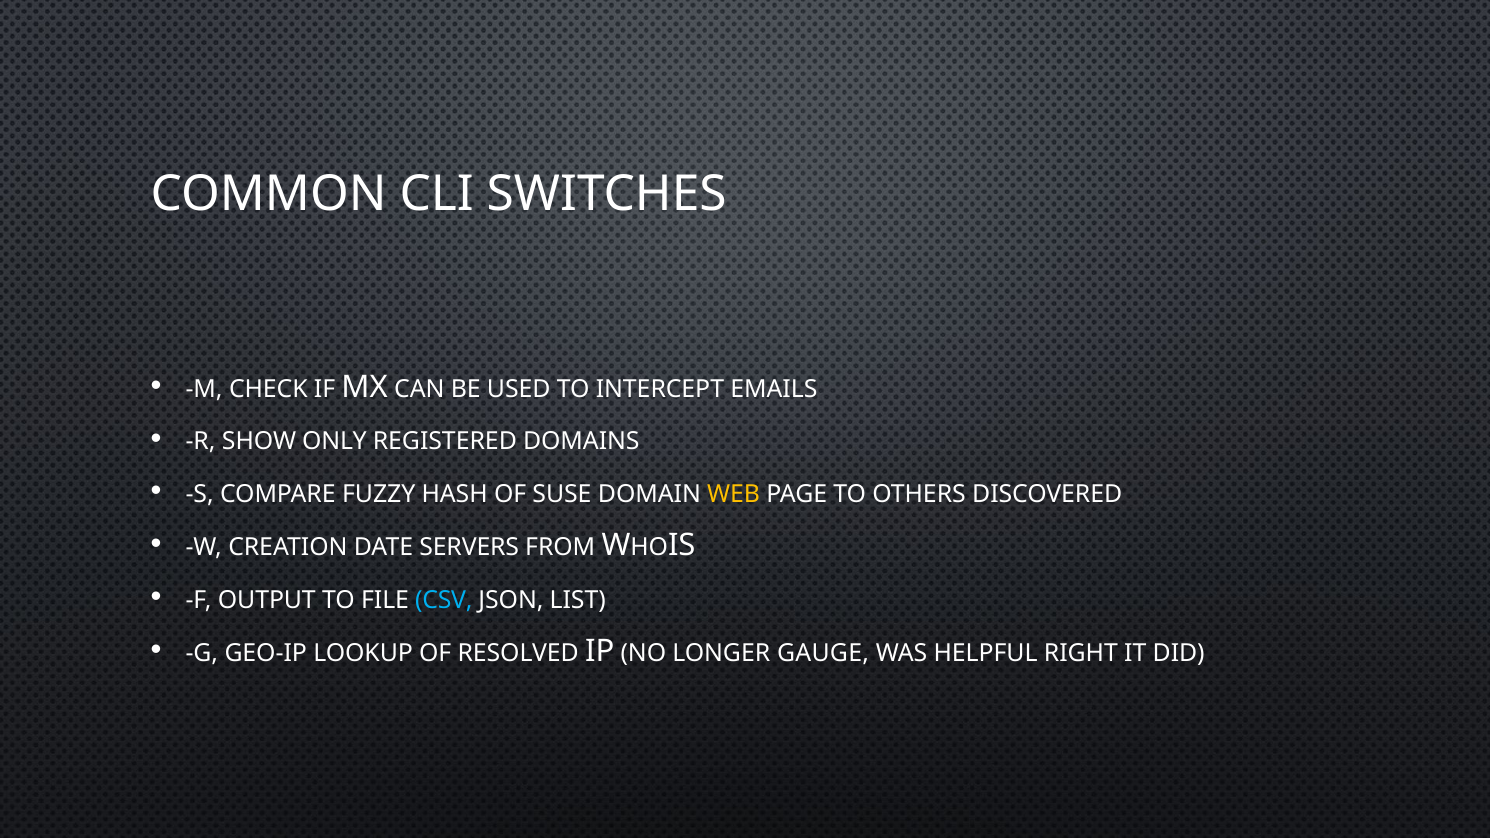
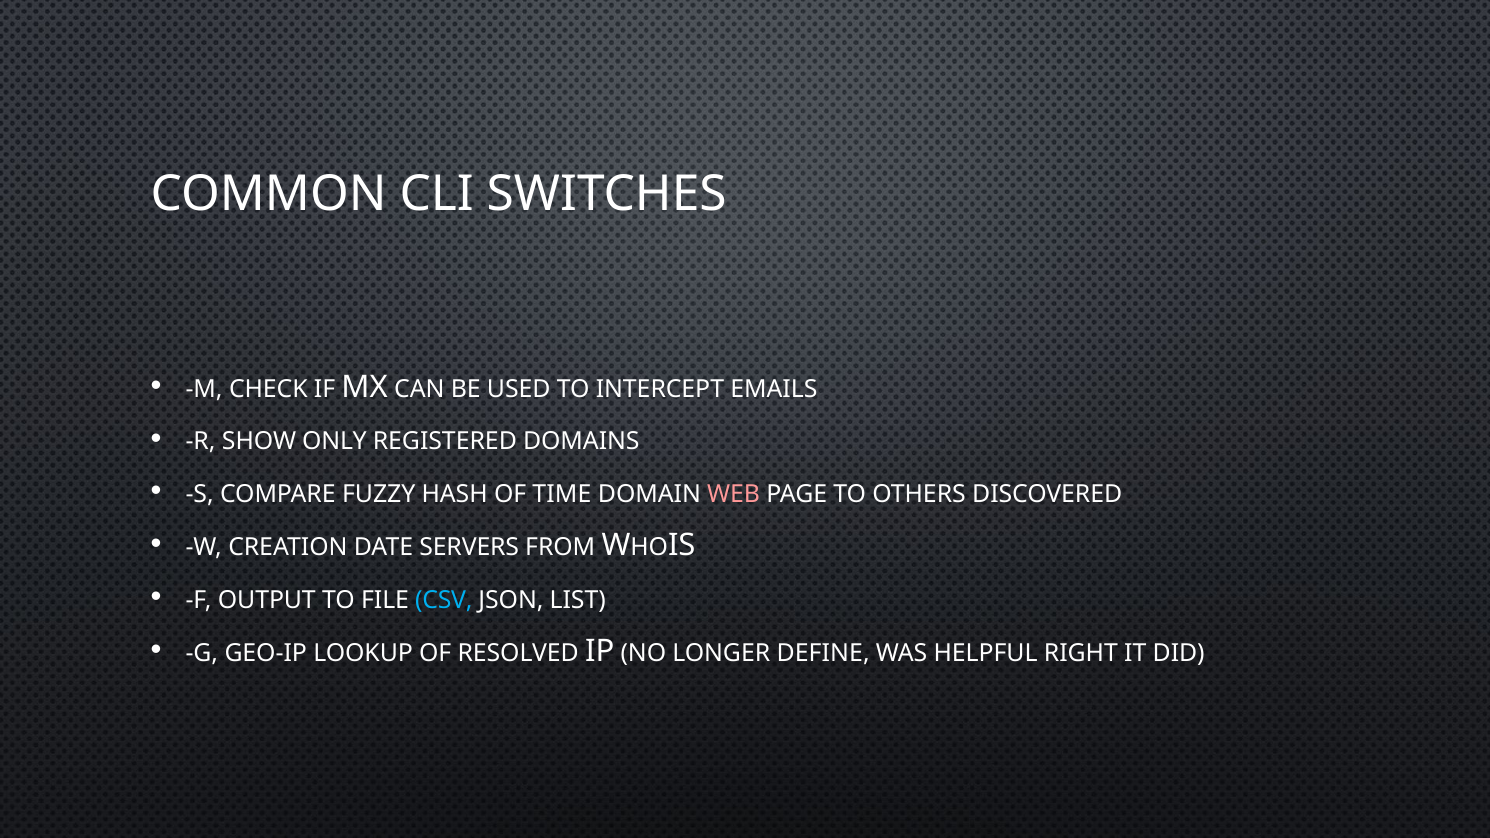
SUSE: SUSE -> TIME (562, 495)
WEB colour: yellow -> pink (734, 495)
GAUGE: GAUGE -> DEFINE (823, 653)
